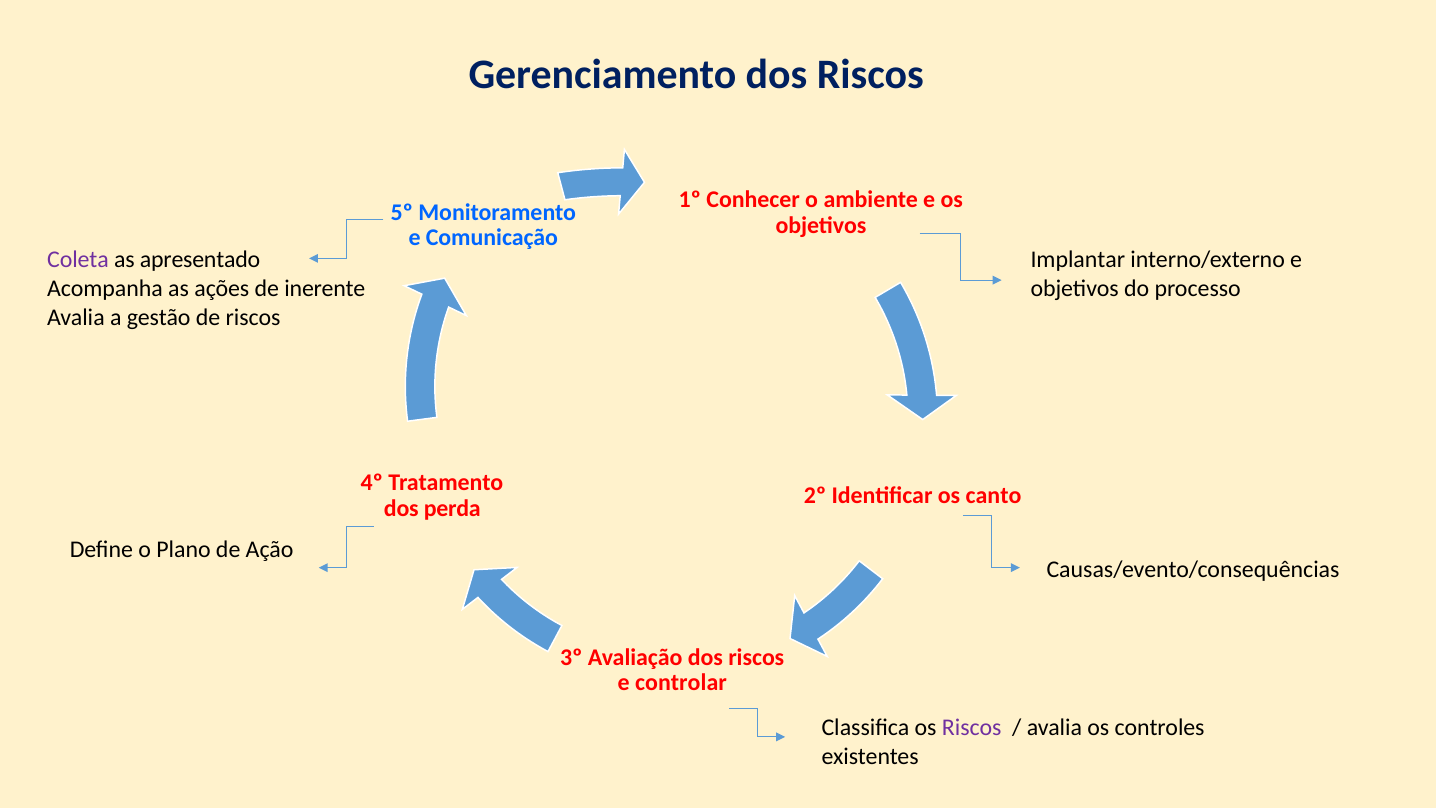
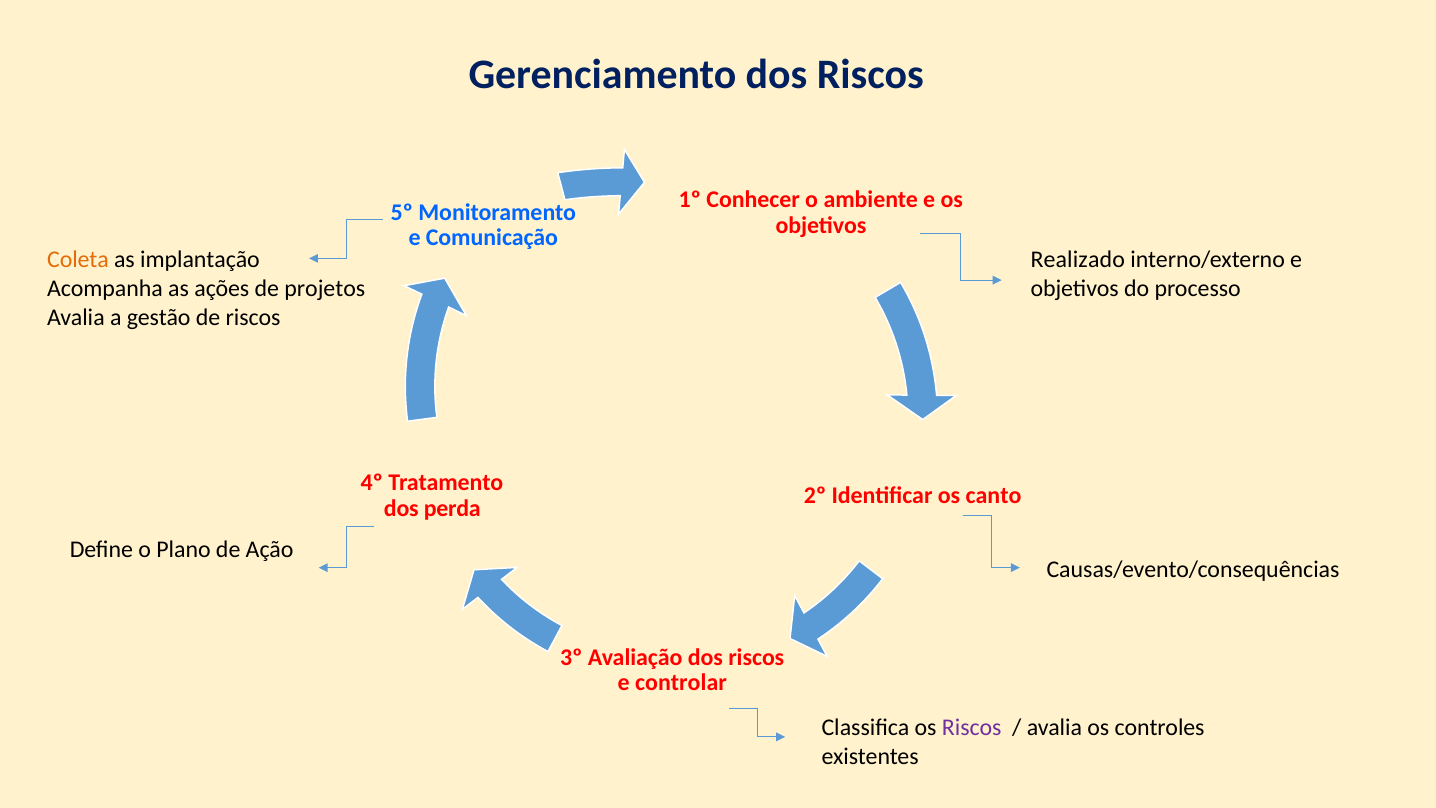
Coleta colour: purple -> orange (78, 260)
apresentado: apresentado -> implantação (200, 260)
Implantar: Implantar -> Realizado (1078, 260)
inerente: inerente -> projetos (325, 288)
